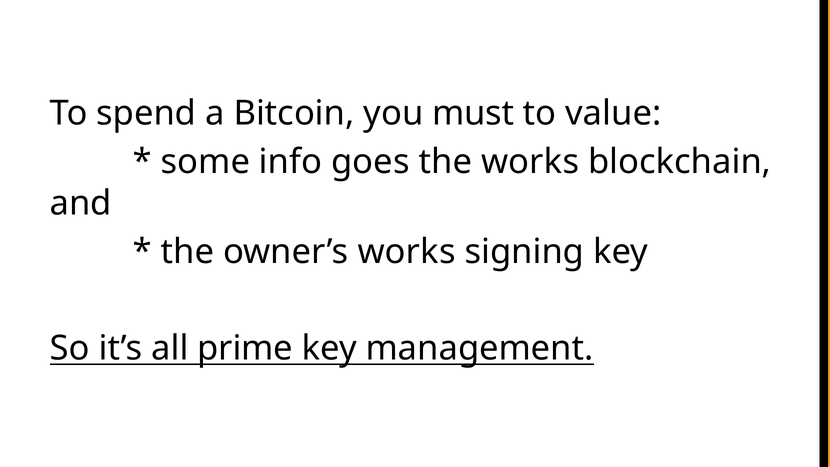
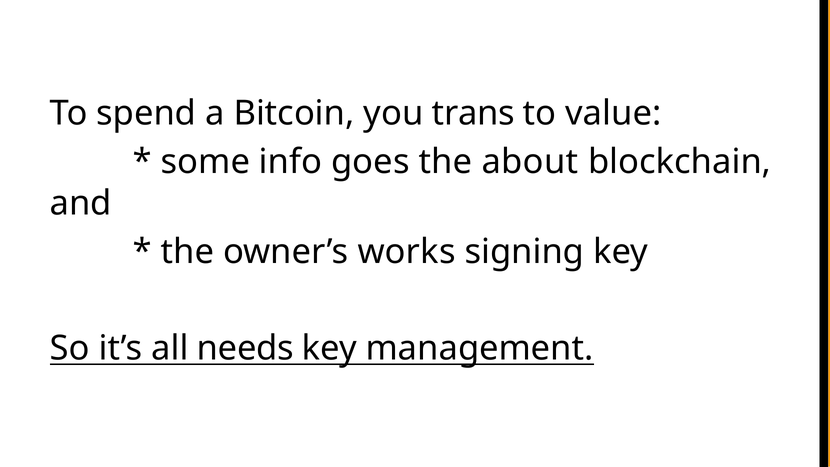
must: must -> trans (473, 113)
the works: works -> about (530, 162)
prime: prime -> needs (245, 348)
